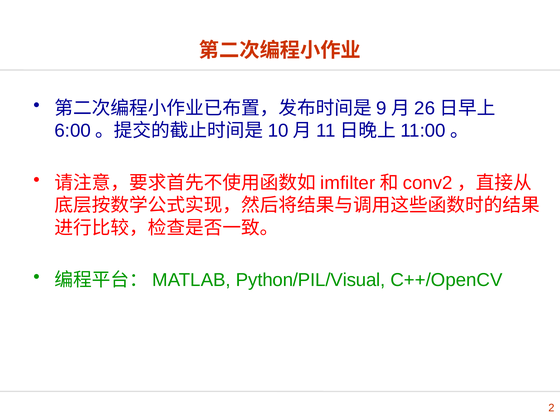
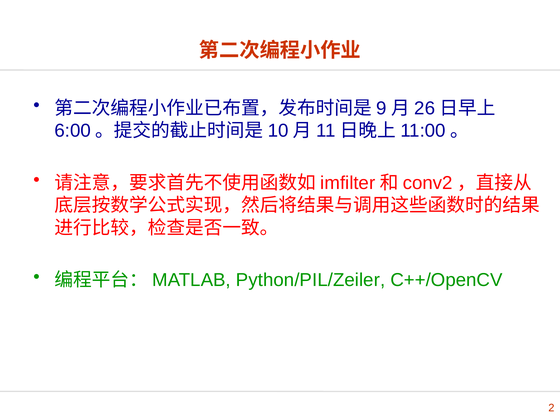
Python/PIL/Visual: Python/PIL/Visual -> Python/PIL/Zeiler (311, 280)
